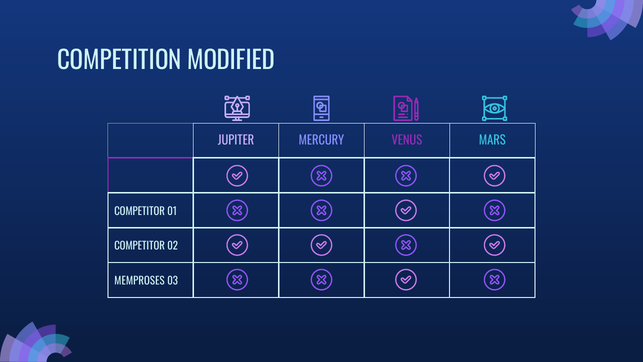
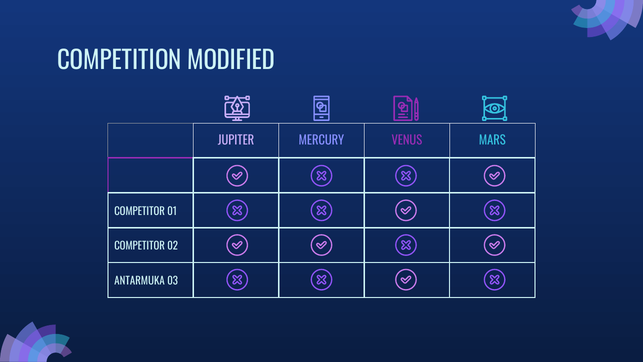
MEMPROSES: MEMPROSES -> ANTARMUKA (140, 281)
